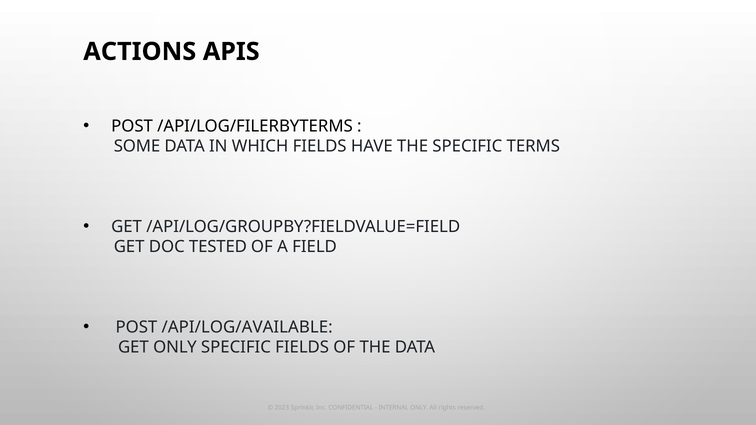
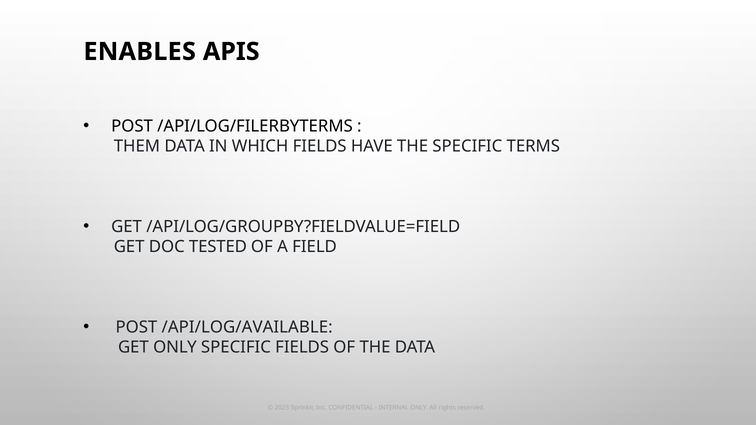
ACTIONS: ACTIONS -> ENABLES (140, 52)
SOME: SOME -> THEM (137, 146)
